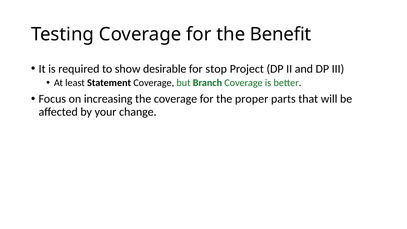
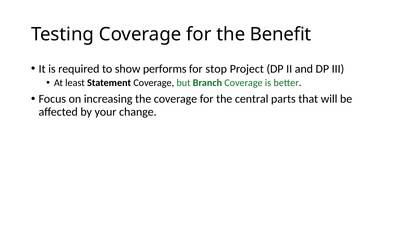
desirable: desirable -> performs (165, 69)
proper: proper -> central (252, 99)
